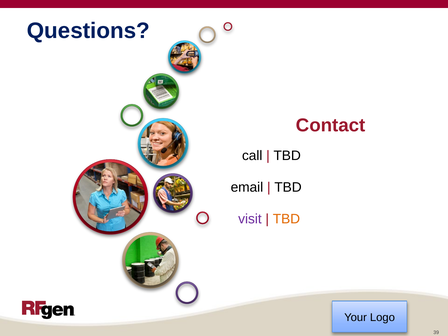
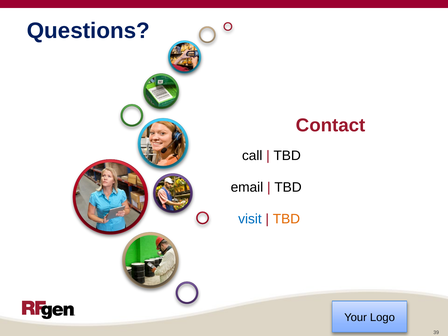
visit colour: purple -> blue (250, 219)
